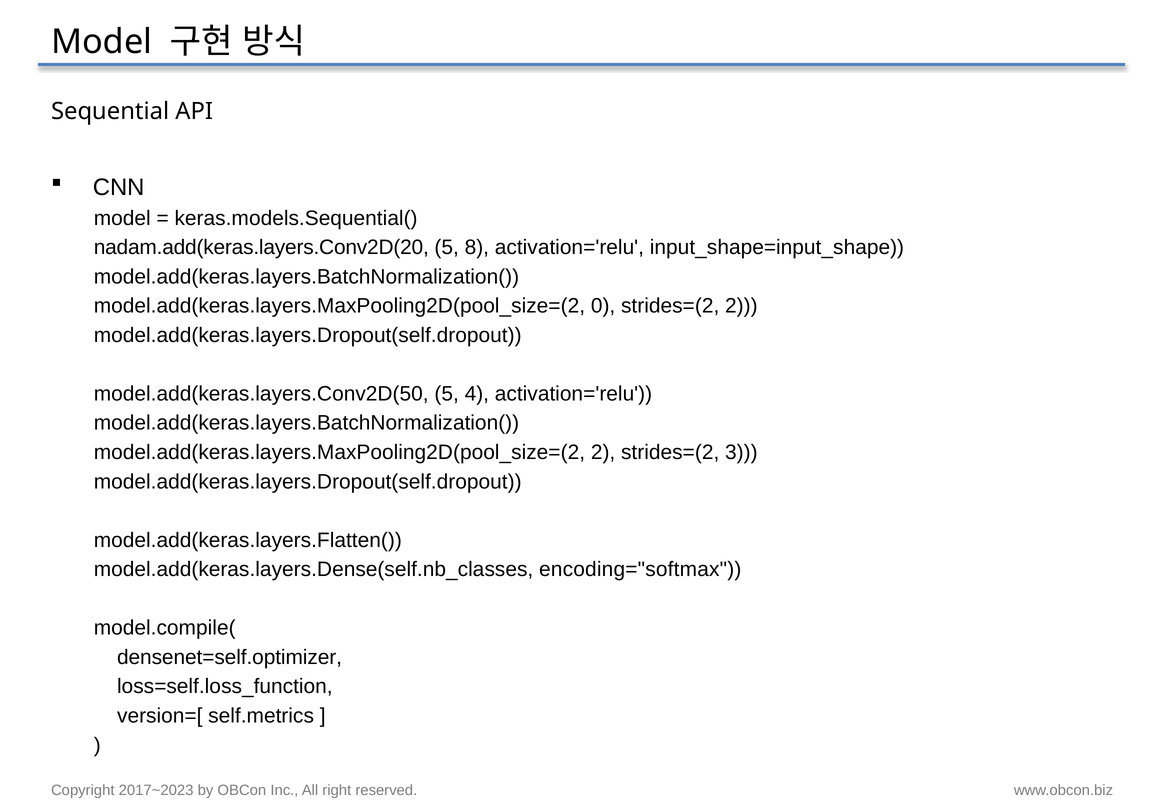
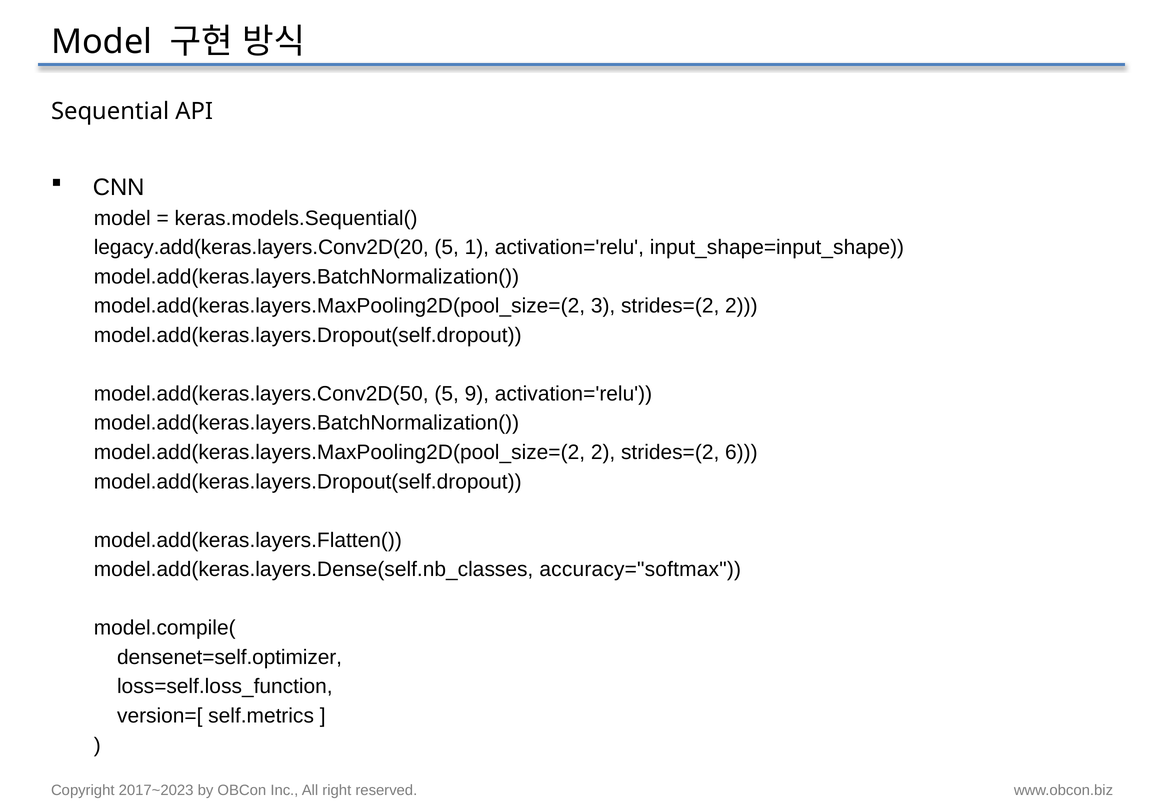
nadam.add(keras.layers.Conv2D(20: nadam.add(keras.layers.Conv2D(20 -> legacy.add(keras.layers.Conv2D(20 (261, 247)
8: 8 -> 1 (477, 247)
0: 0 -> 3 (603, 306)
4: 4 -> 9 (477, 394)
3: 3 -> 6 (741, 452)
encoding="softmax: encoding="softmax -> accuracy="softmax (640, 569)
